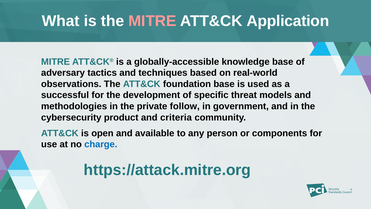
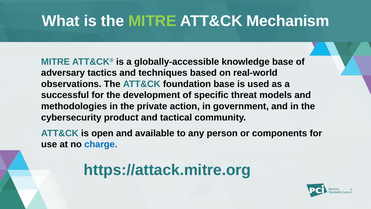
MITRE colour: pink -> light green (152, 21)
Application: Application -> Mechanism (288, 21)
follow: follow -> action (185, 106)
criteria: criteria -> tactical (176, 117)
